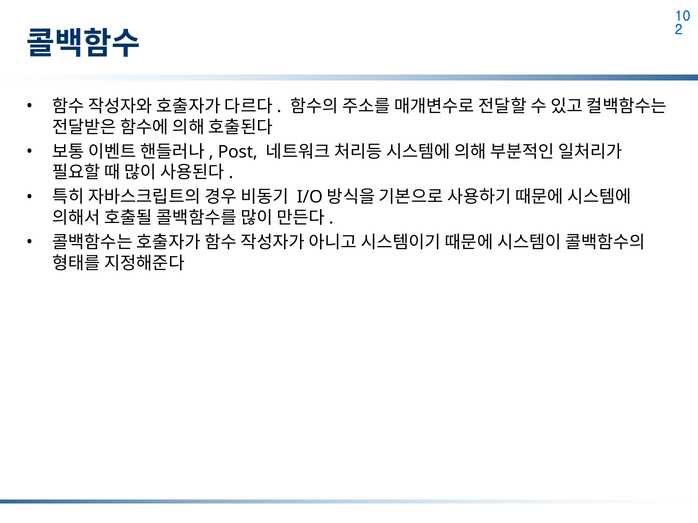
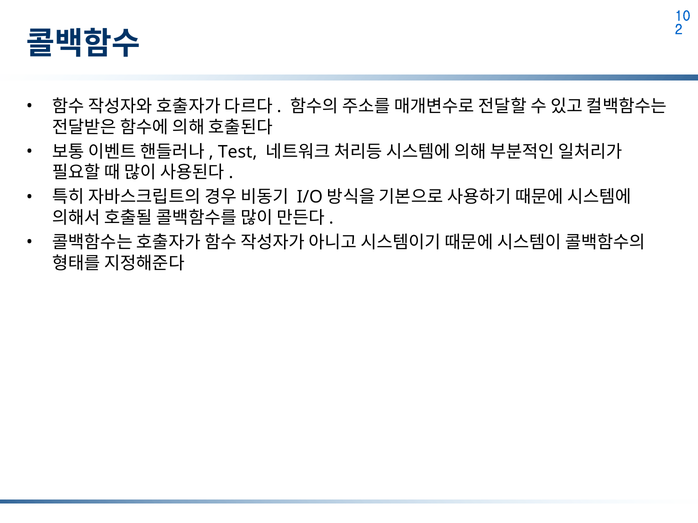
Post: Post -> Test (238, 152)
